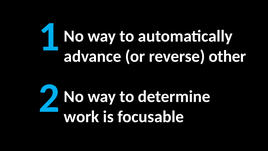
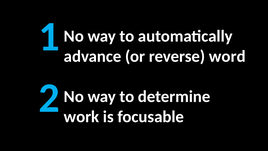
other: other -> word (227, 56)
